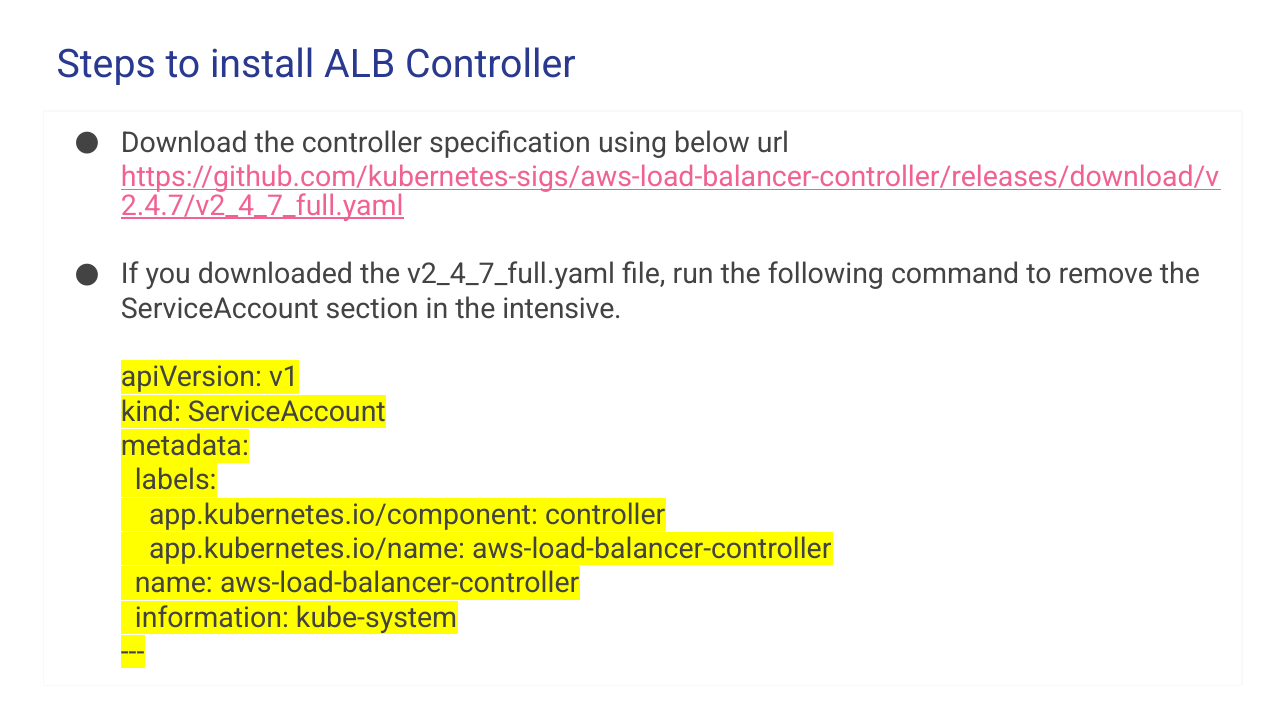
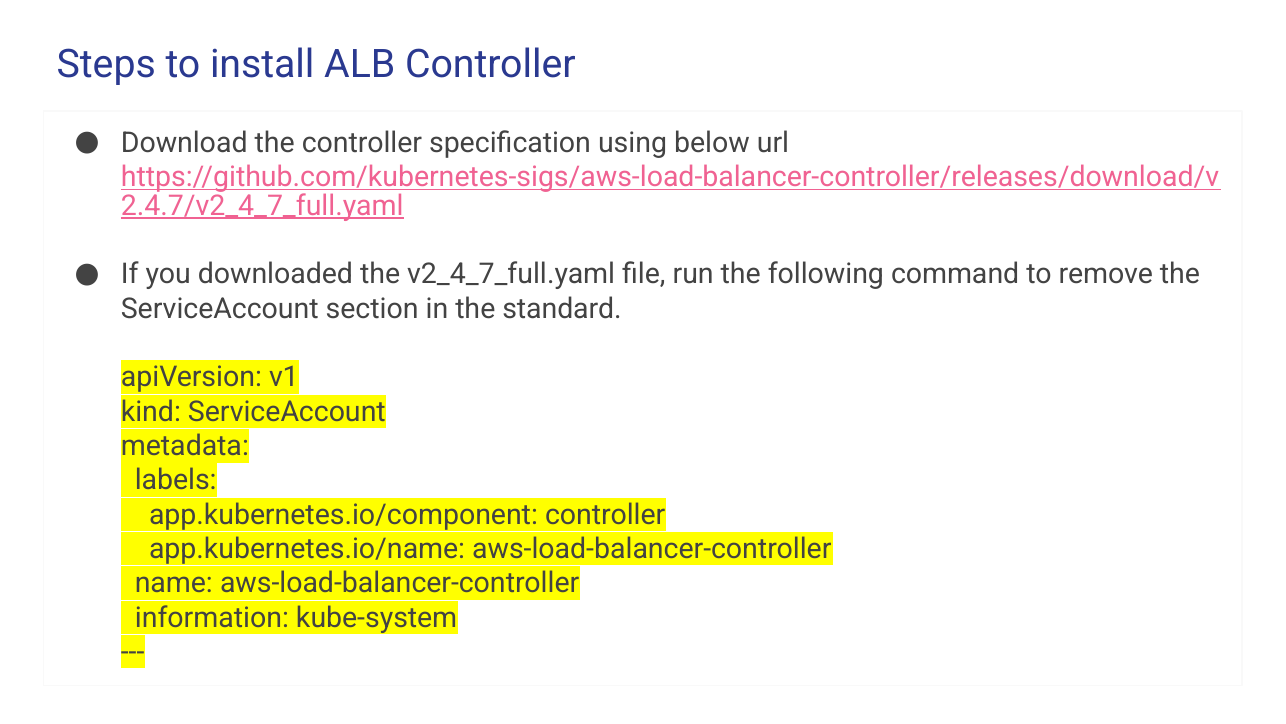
intensive: intensive -> standard (562, 309)
